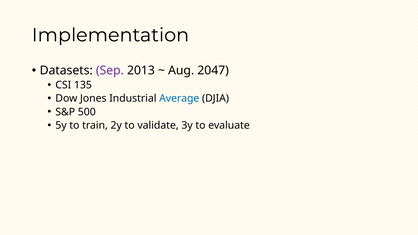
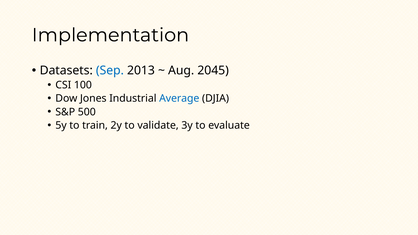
Sep colour: purple -> blue (110, 71)
2047: 2047 -> 2045 (213, 71)
135: 135 -> 100 (83, 85)
